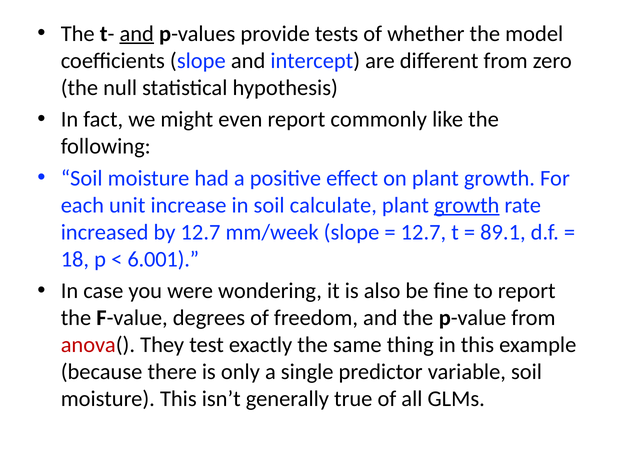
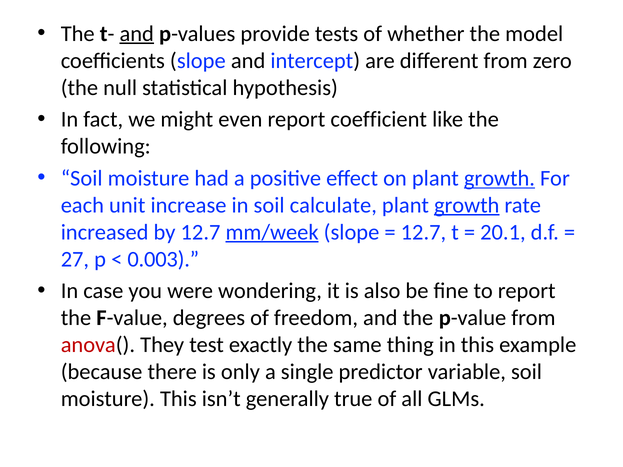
commonly: commonly -> coefficient (379, 120)
growth underline: none -> present (499, 178)
mm/week underline: none -> present (272, 232)
89.1: 89.1 -> 20.1 (503, 232)
18: 18 -> 27 (75, 259)
6.001: 6.001 -> 0.003 (163, 259)
